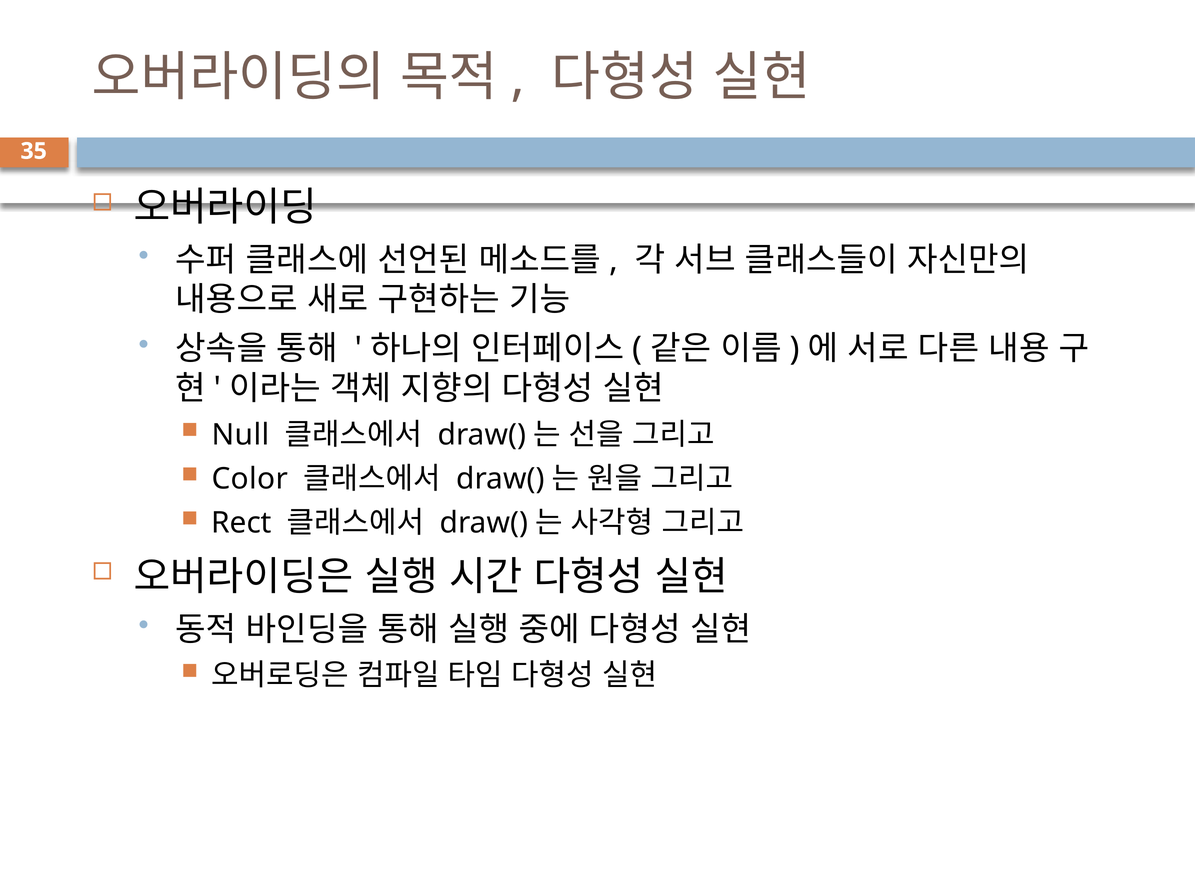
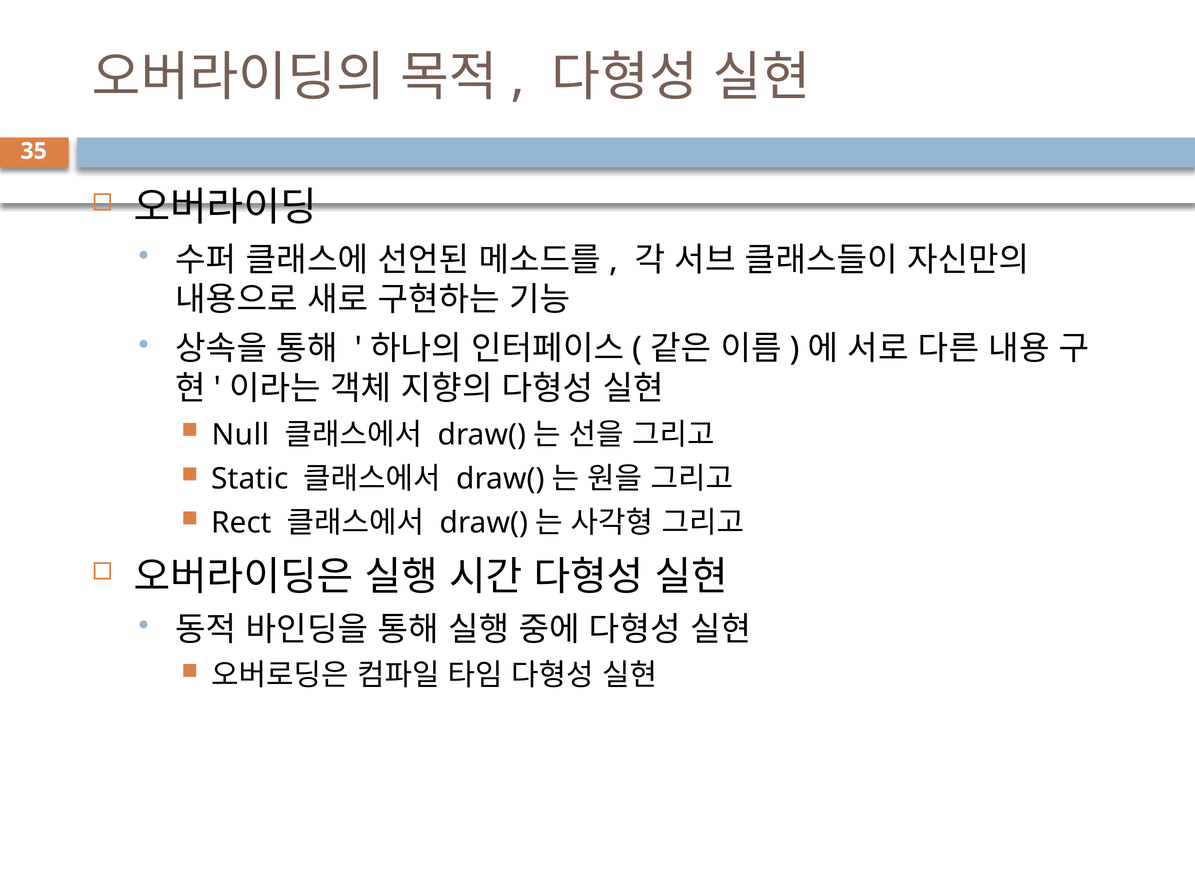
Color: Color -> Static (250, 479)
